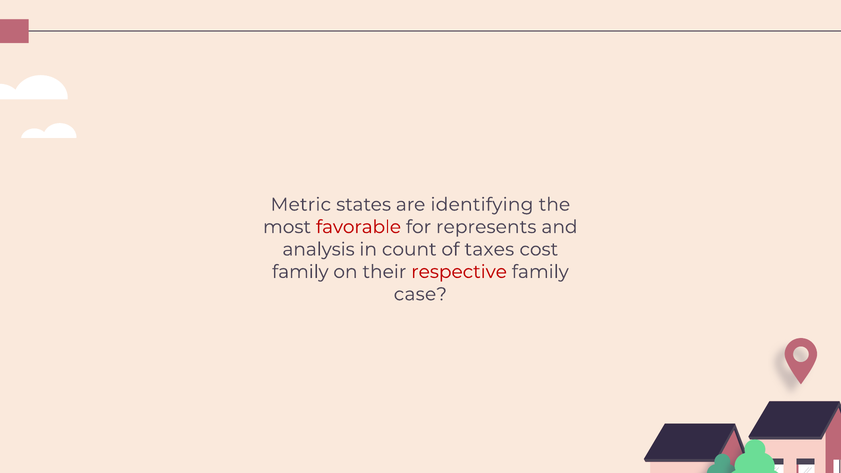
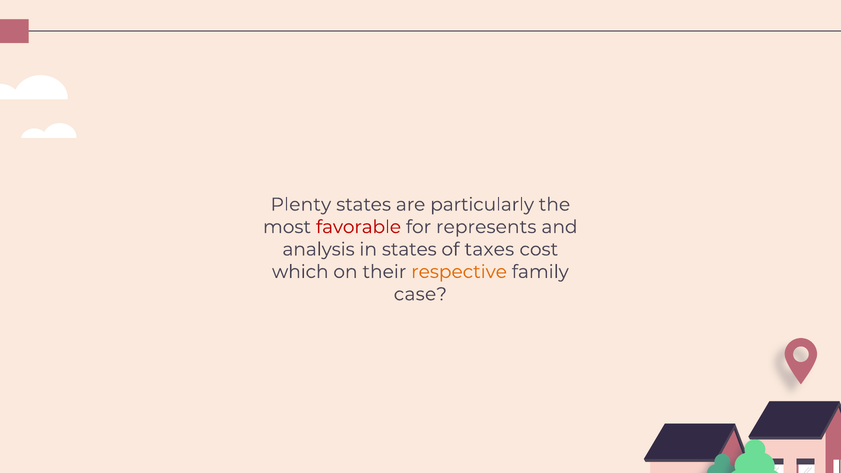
Metric: Metric -> Plenty (301, 205)
identifying: identifying -> particularly (482, 205)
in count: count -> states (409, 249)
family: family -> which (300, 272)
respective colour: red -> orange (459, 272)
